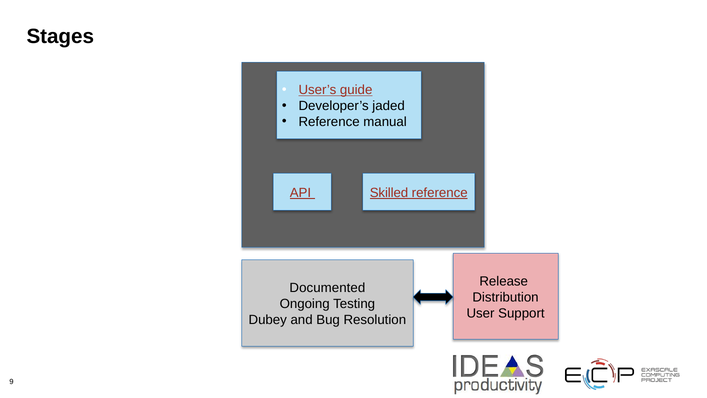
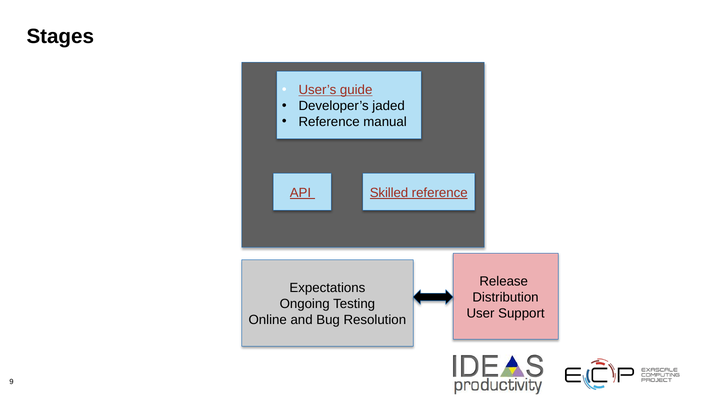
Documented: Documented -> Expectations (327, 288)
Dubey: Dubey -> Online (268, 320)
